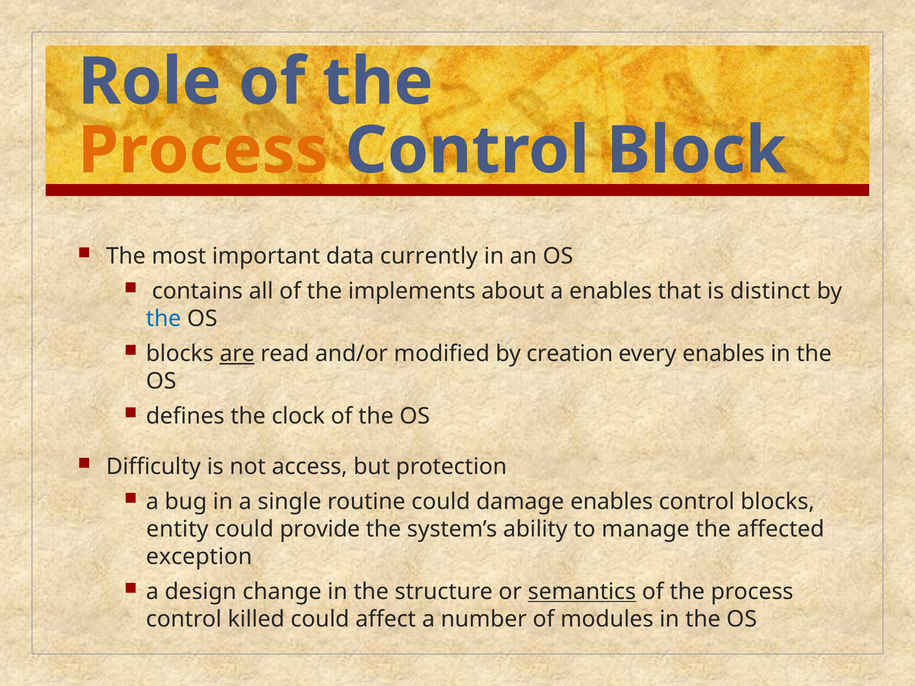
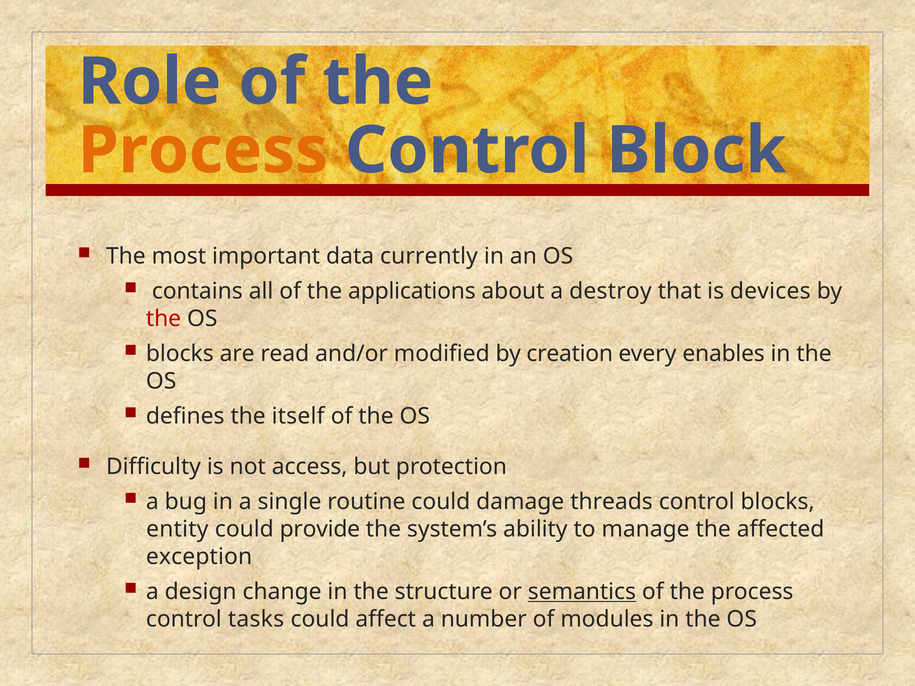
implements: implements -> applications (412, 291)
a enables: enables -> destroy (610, 291)
distinct: distinct -> devices (770, 291)
the colour: blue -> red (164, 319)
are underline: present -> none (237, 354)
clock: clock -> itself (298, 416)
damage enables: enables -> threads (612, 502)
killed: killed -> tasks (256, 619)
